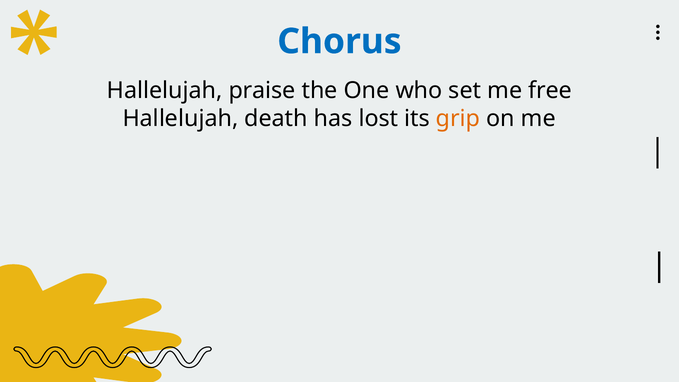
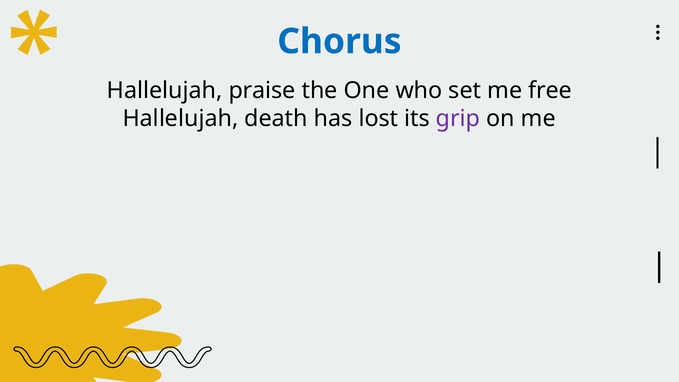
grip colour: orange -> purple (458, 119)
